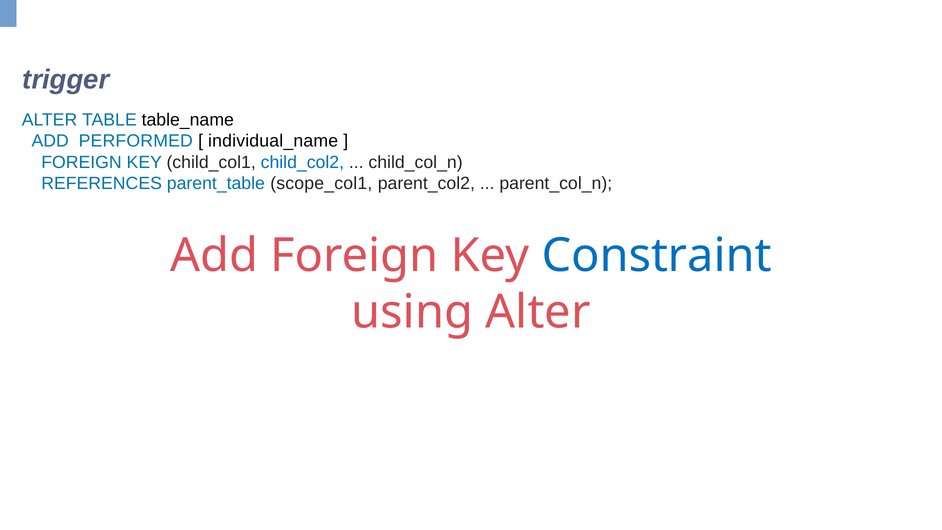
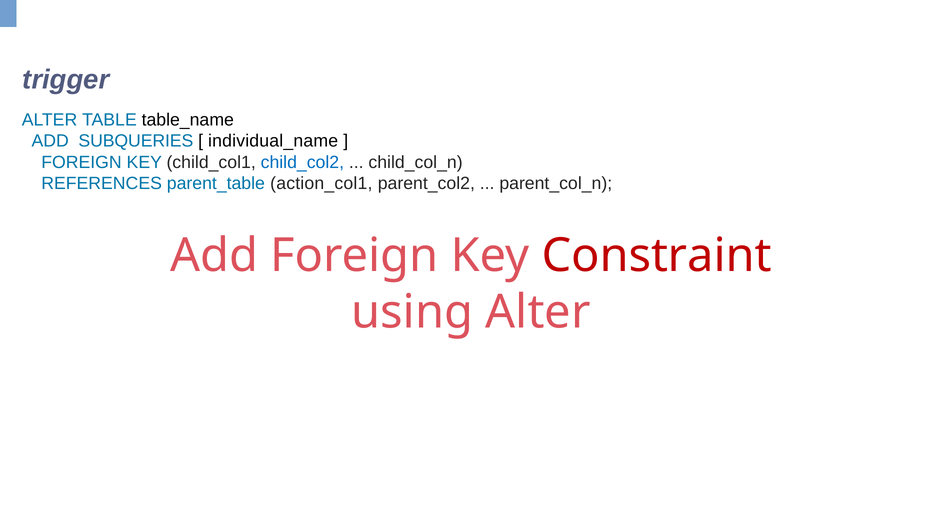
PERFORMED: PERFORMED -> SUBQUERIES (136, 141)
scope_col1: scope_col1 -> action_col1 (321, 183)
Constraint colour: blue -> red (657, 255)
